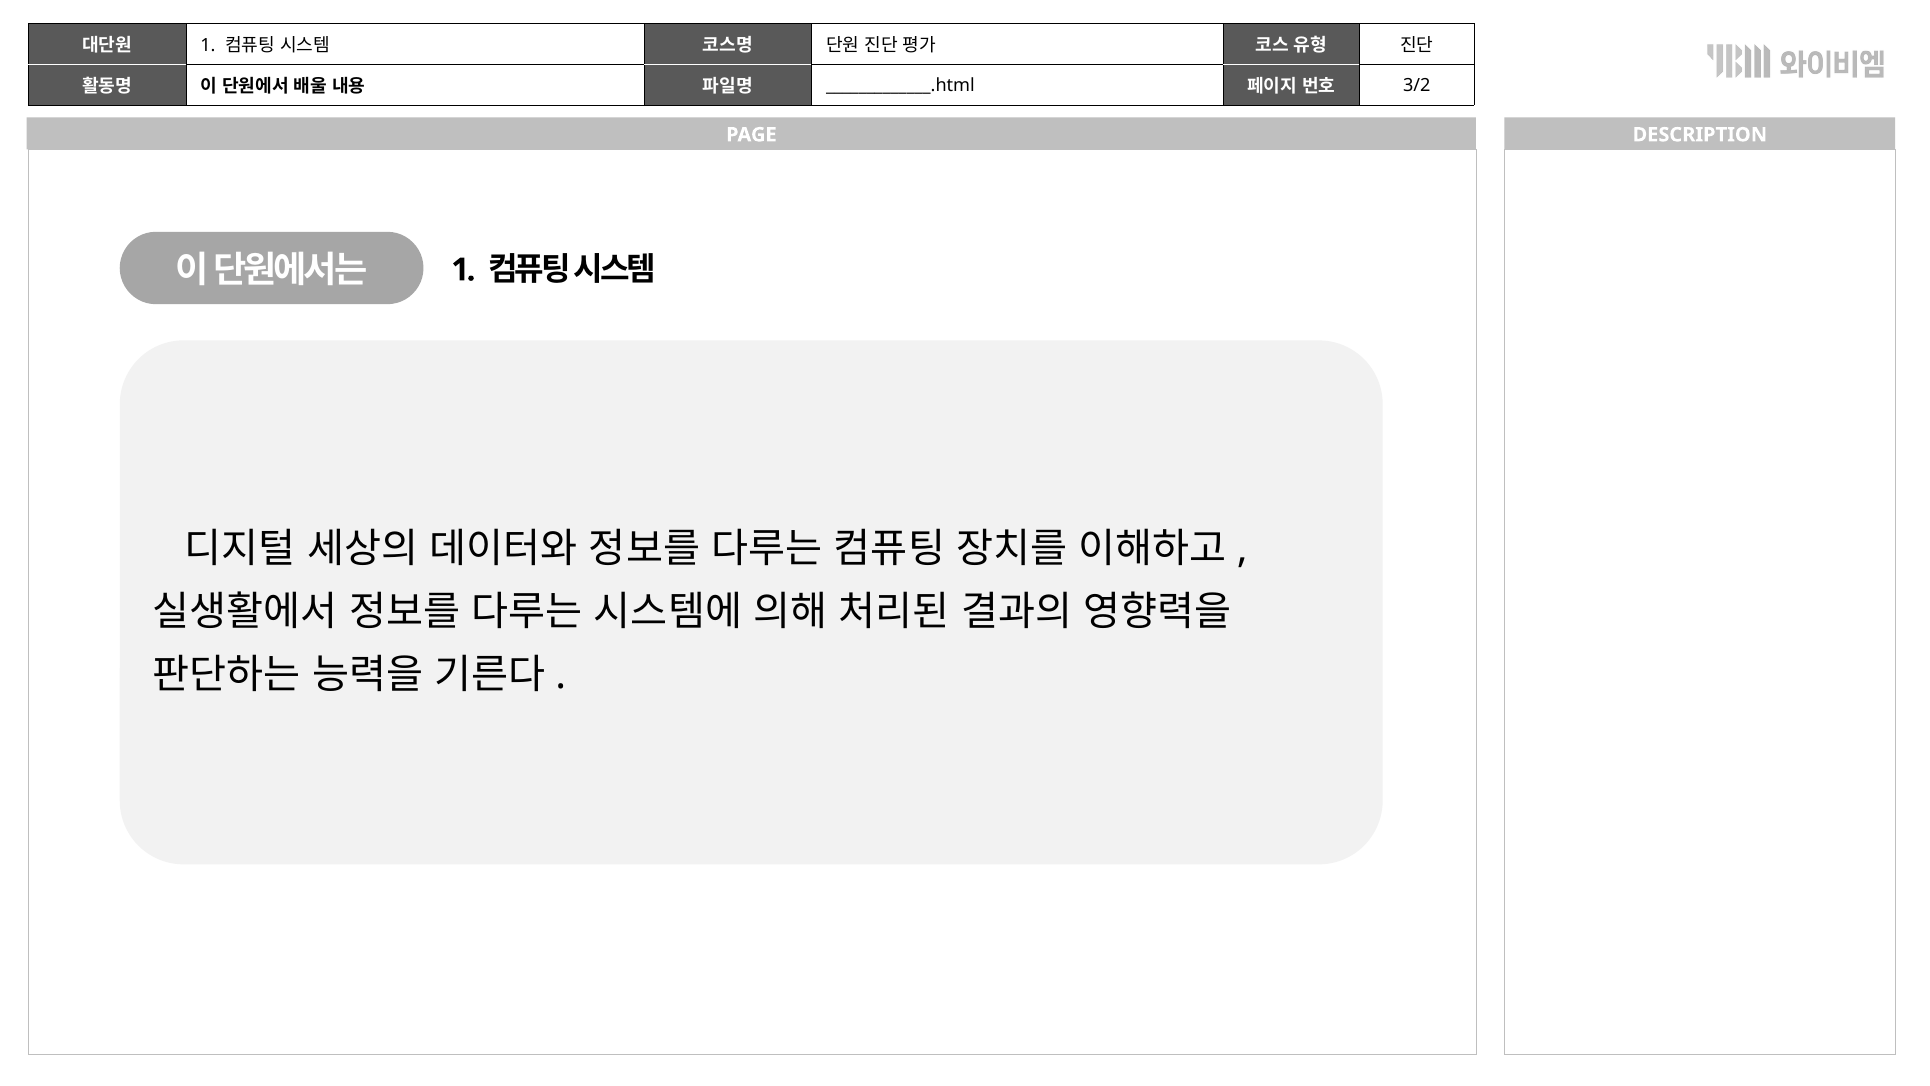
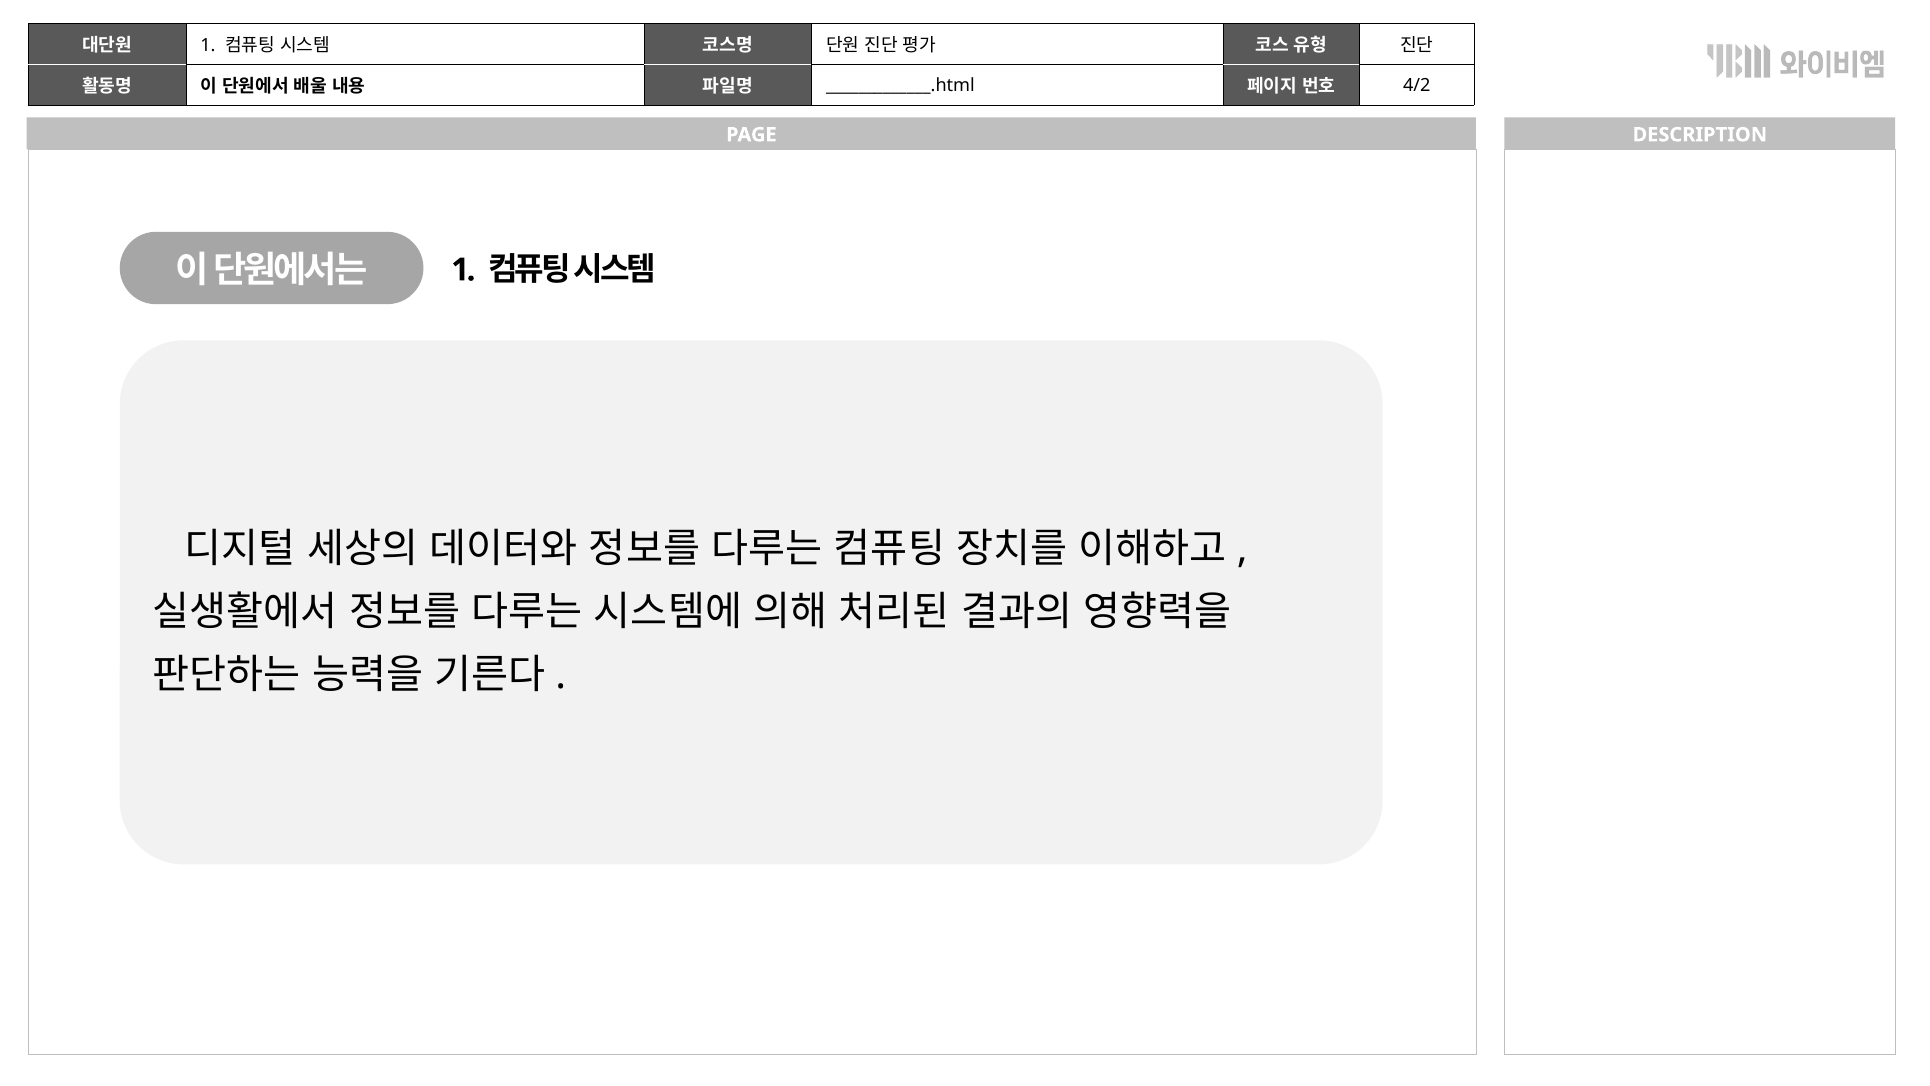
3/2: 3/2 -> 4/2 (1417, 86)
